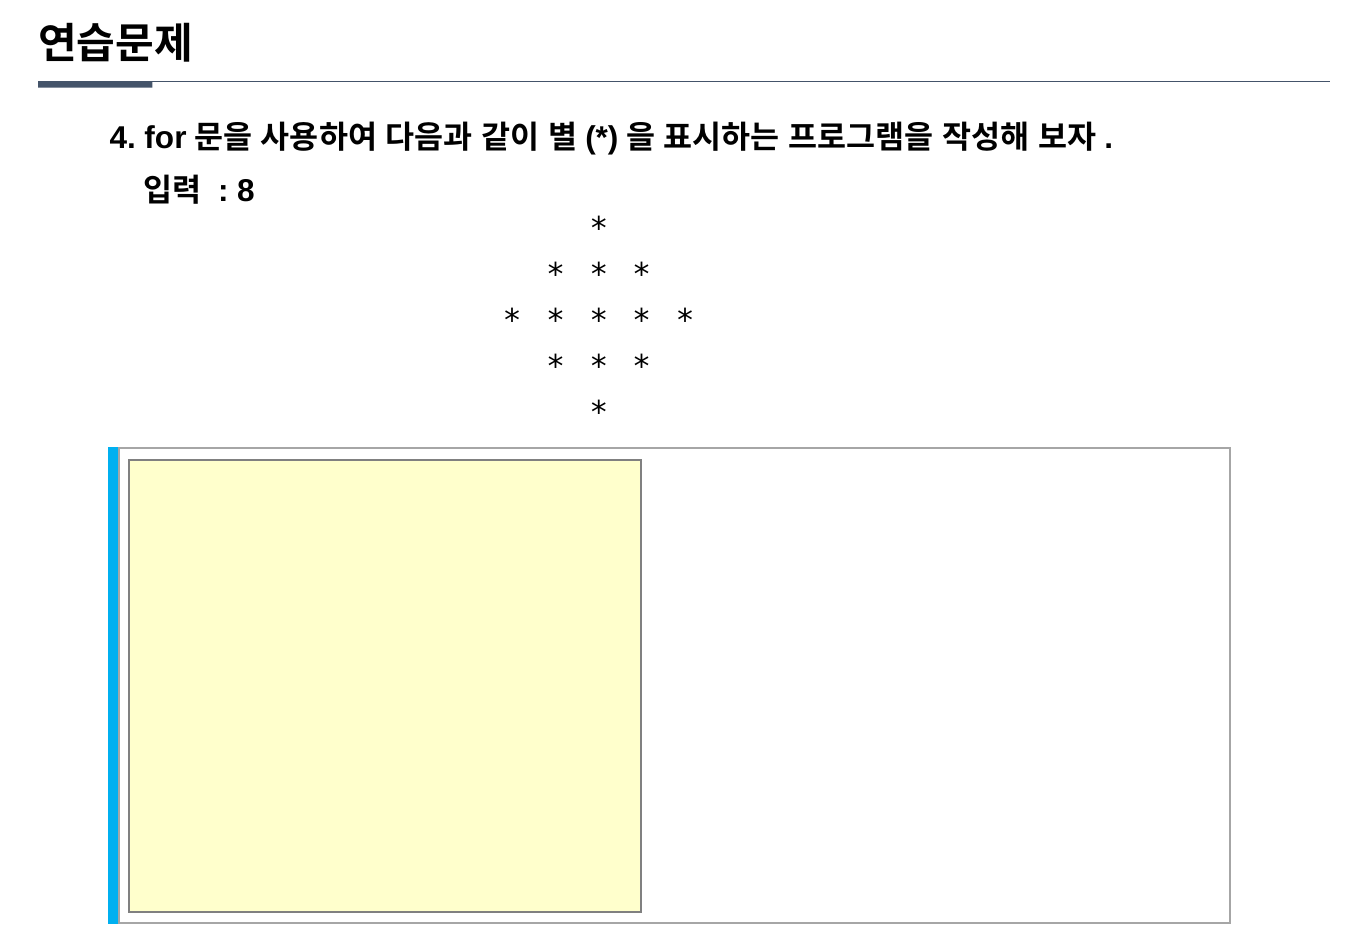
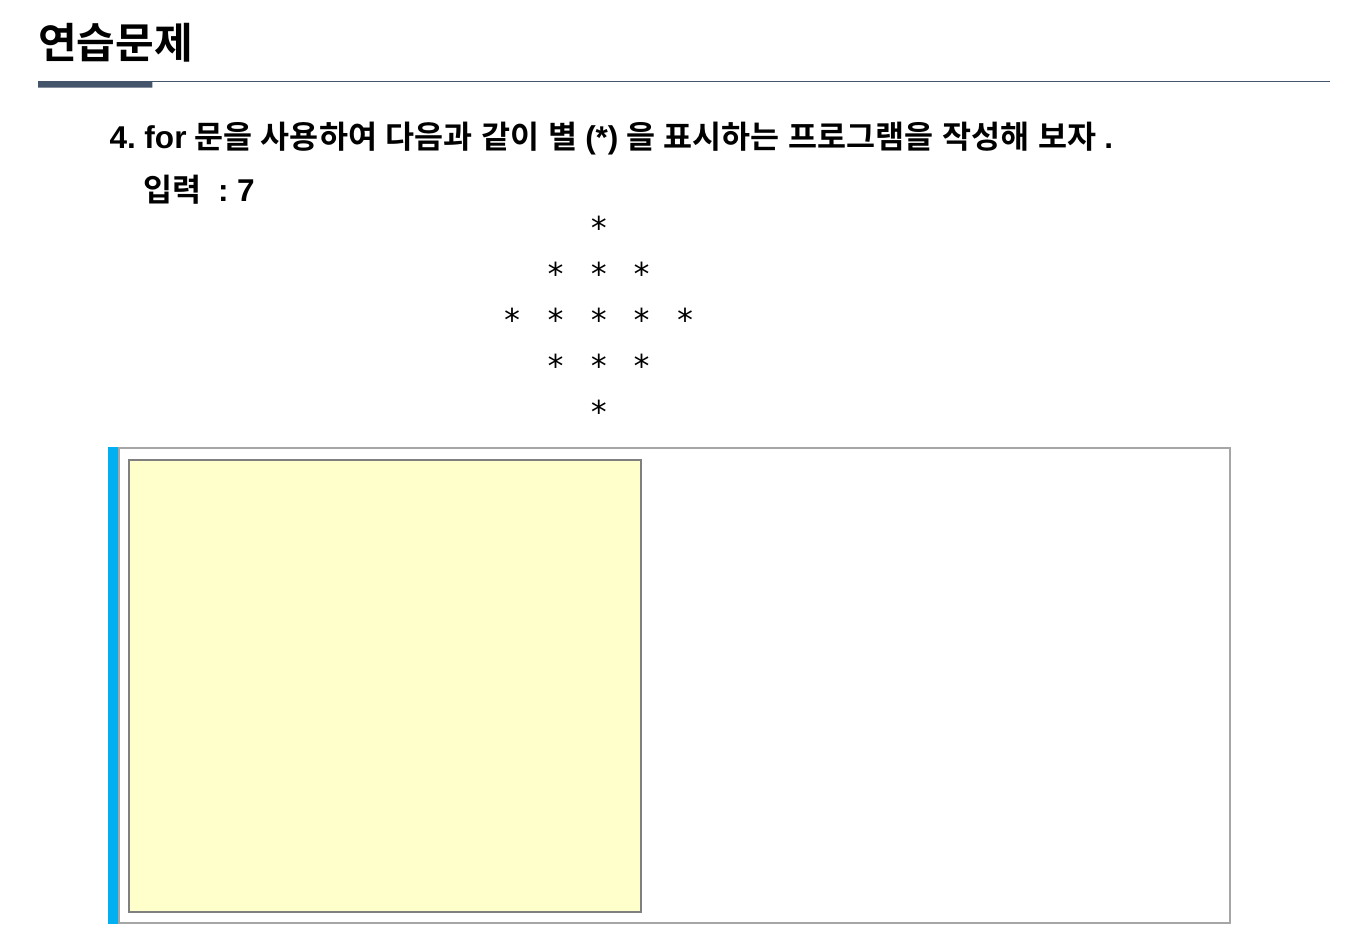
8: 8 -> 7 (246, 191)
